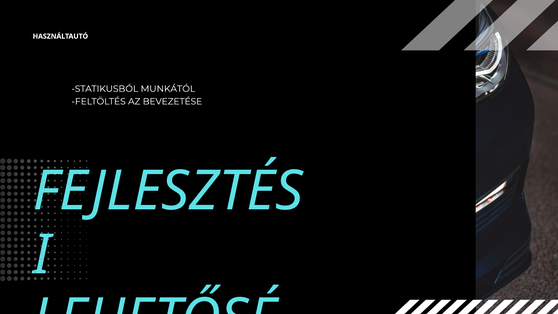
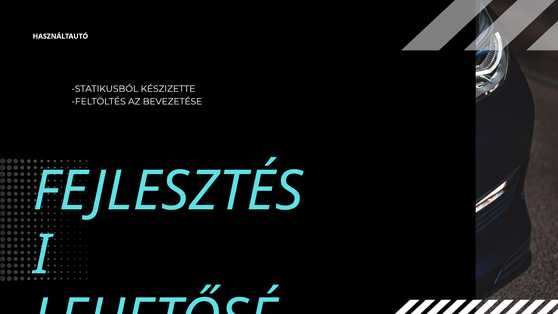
MUNKÁTÓL: MUNKÁTÓL -> KÉSZIZETTE (168, 89)
